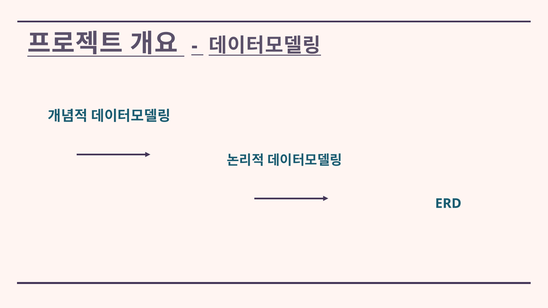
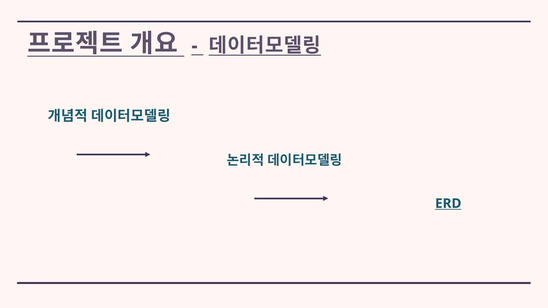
ERD underline: none -> present (448, 204)
